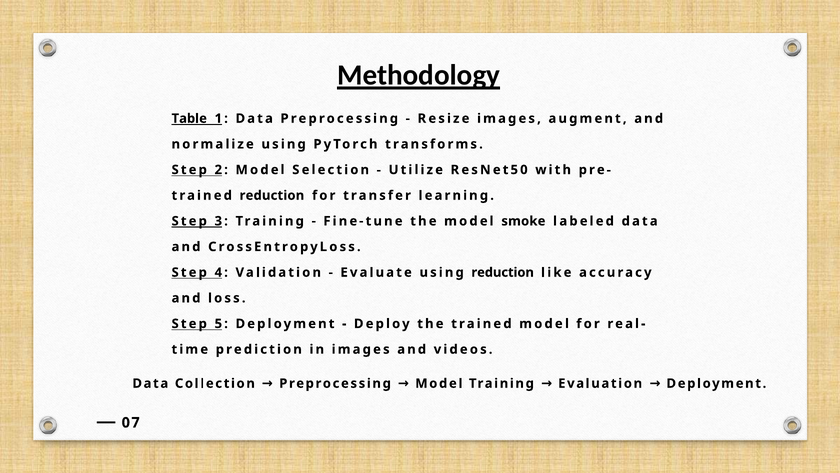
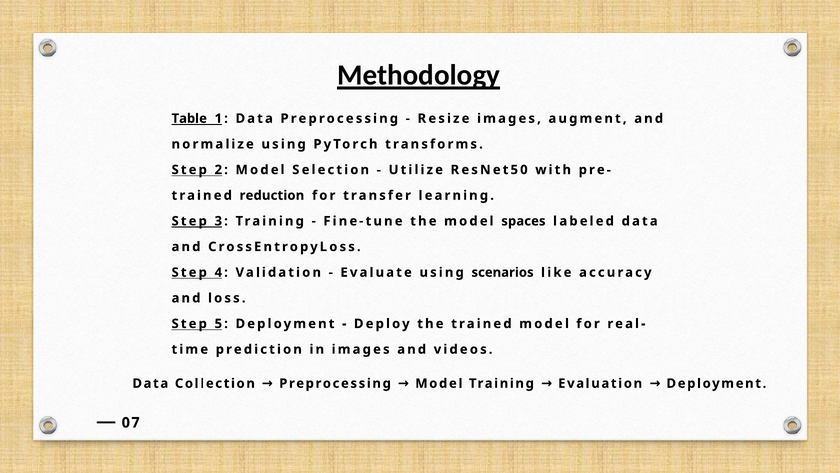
smoke: smoke -> spaces (523, 221)
using reduction: reduction -> scenarios (503, 272)
